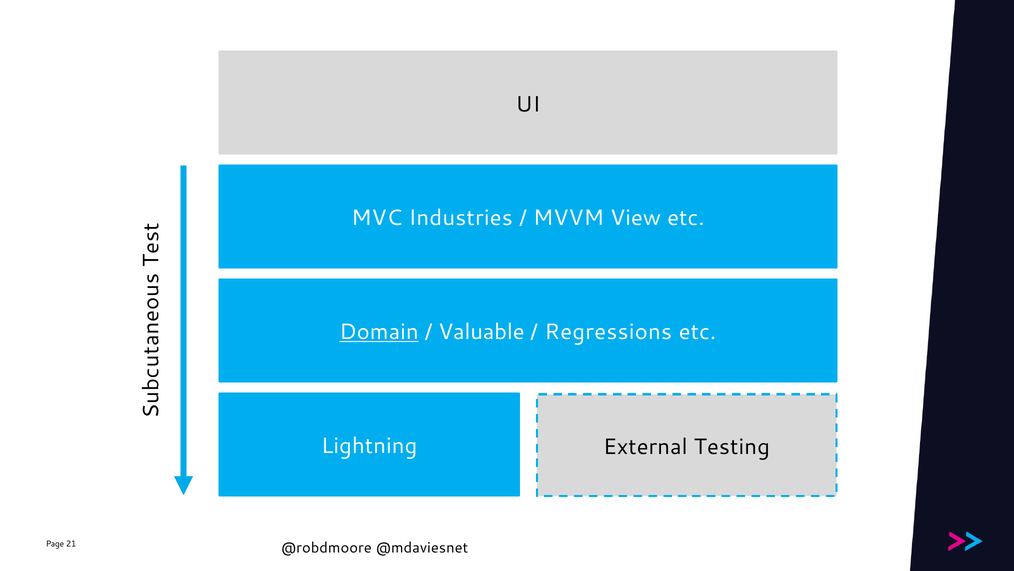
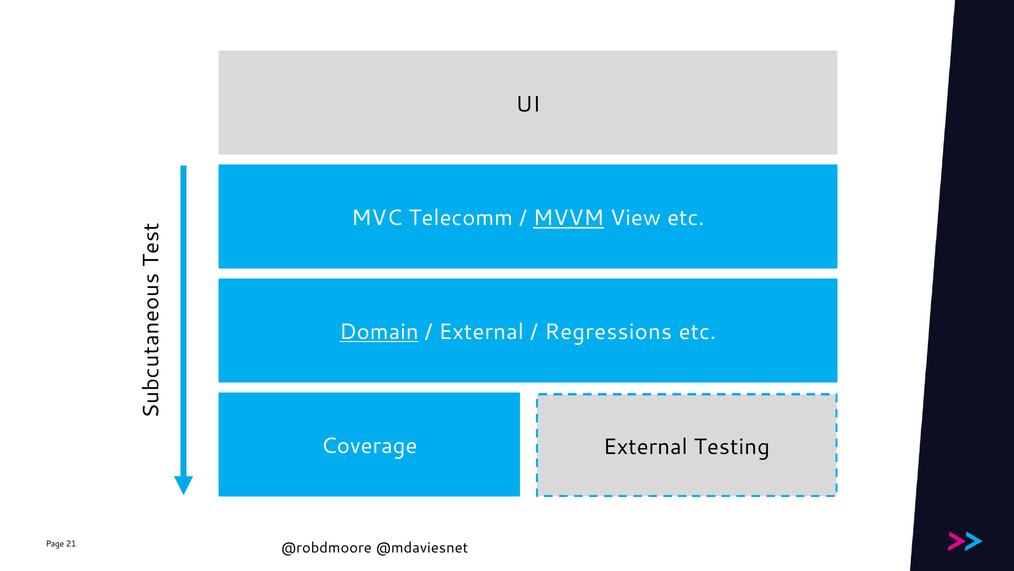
Industries: Industries -> Telecomm (461, 218)
MVVM underline: none -> present (568, 218)
Valuable: Valuable -> External (481, 332)
Lightning: Lightning -> Coverage (369, 446)
